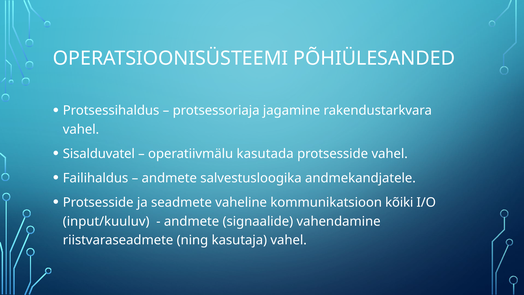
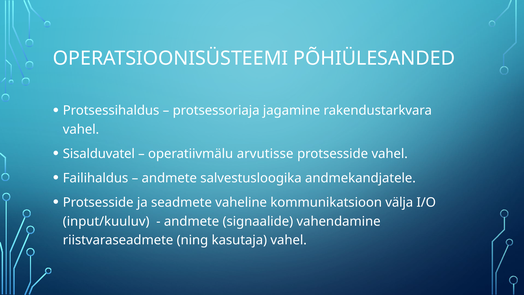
kasutada: kasutada -> arvutisse (265, 154)
kõiki: kõiki -> välja (399, 202)
